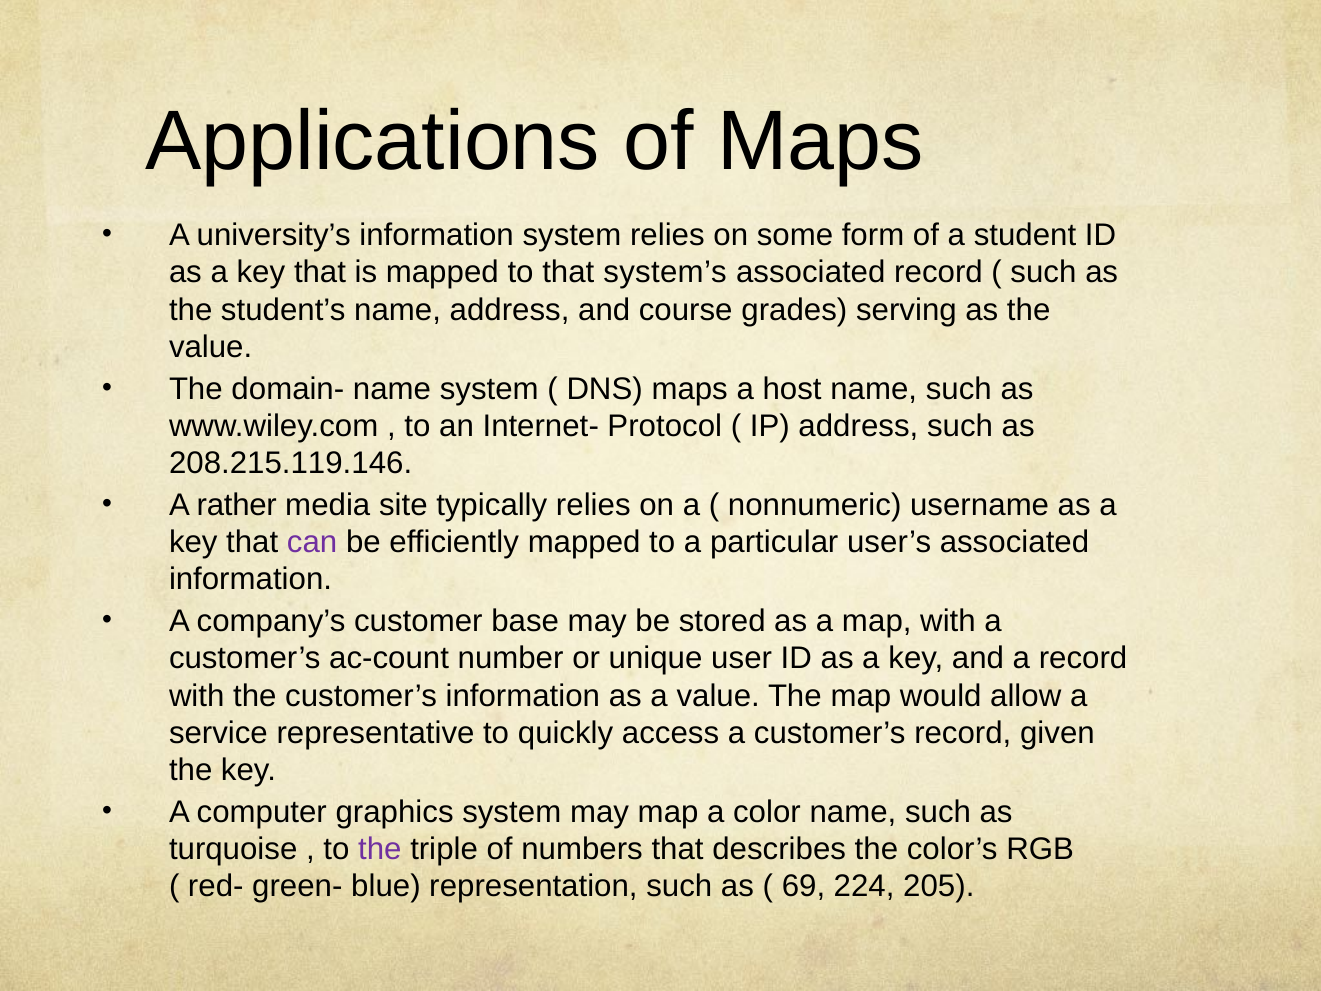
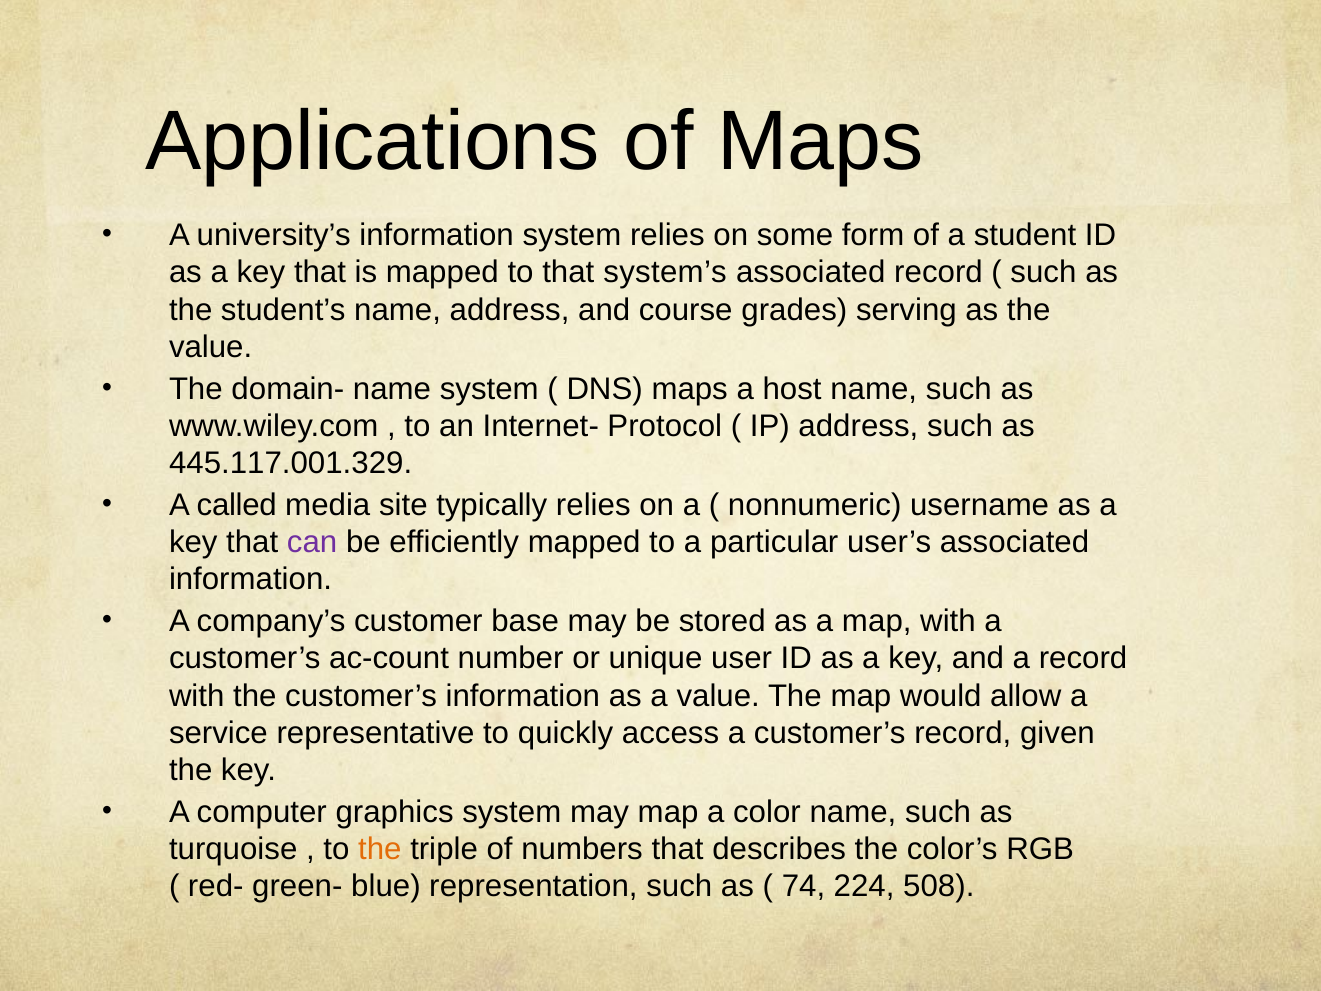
208.215.119.146: 208.215.119.146 -> 445.117.001.329 (291, 463)
rather: rather -> called (237, 505)
the colour: purple -> orange (380, 849)
69: 69 -> 74 (803, 886)
205: 205 -> 508 (939, 886)
